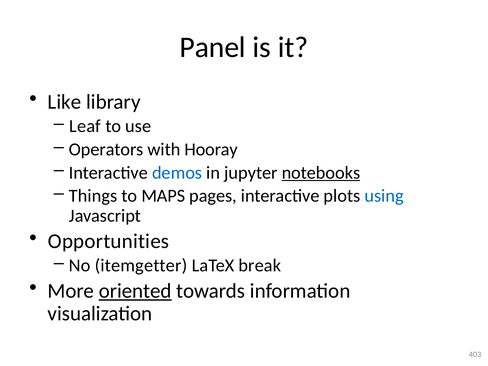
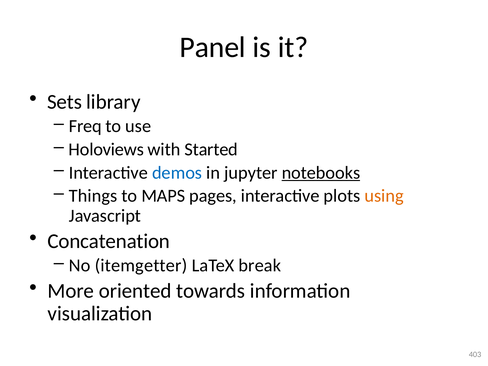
Like: Like -> Sets (65, 102)
Leaf: Leaf -> Freq (85, 126)
Operators: Operators -> Holoviews (106, 149)
Hooray: Hooray -> Started (211, 149)
using colour: blue -> orange (384, 196)
Opportunities: Opportunities -> Concatenation (109, 241)
oriented underline: present -> none (135, 291)
